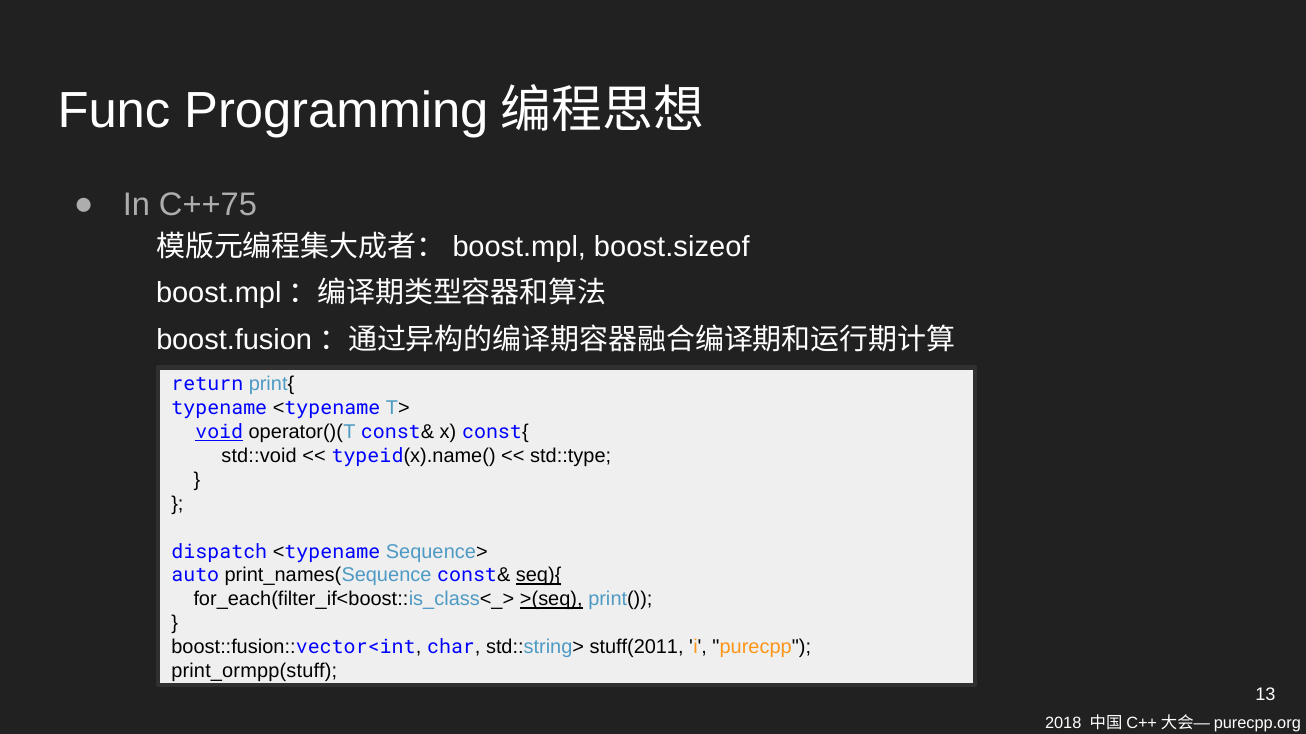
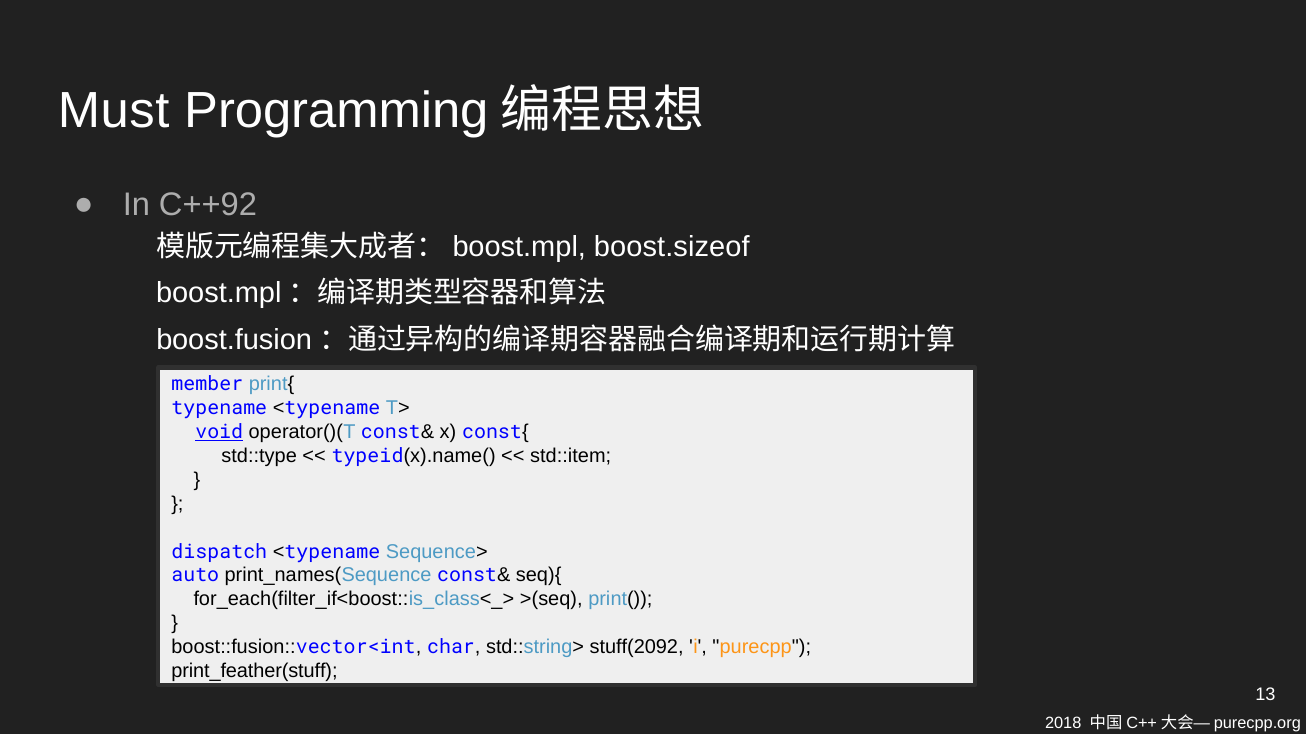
Func: Func -> Must (114, 111)
C++75: C++75 -> C++92 (208, 205)
return: return -> member (207, 384)
std::void: std::void -> std::type (259, 456)
std::type: std::type -> std::item (571, 456)
seq){ underline: present -> none (539, 576)
>(seq underline: present -> none (551, 600)
stuff(2011: stuff(2011 -> stuff(2092 (637, 648)
print_ormpp(stuff: print_ormpp(stuff -> print_feather(stuff (254, 672)
